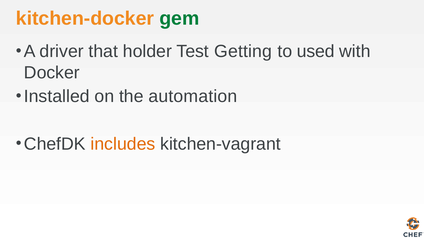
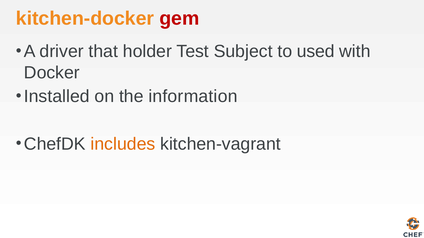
gem colour: green -> red (179, 18)
Getting: Getting -> Subject (243, 52)
automation: automation -> information (193, 97)
